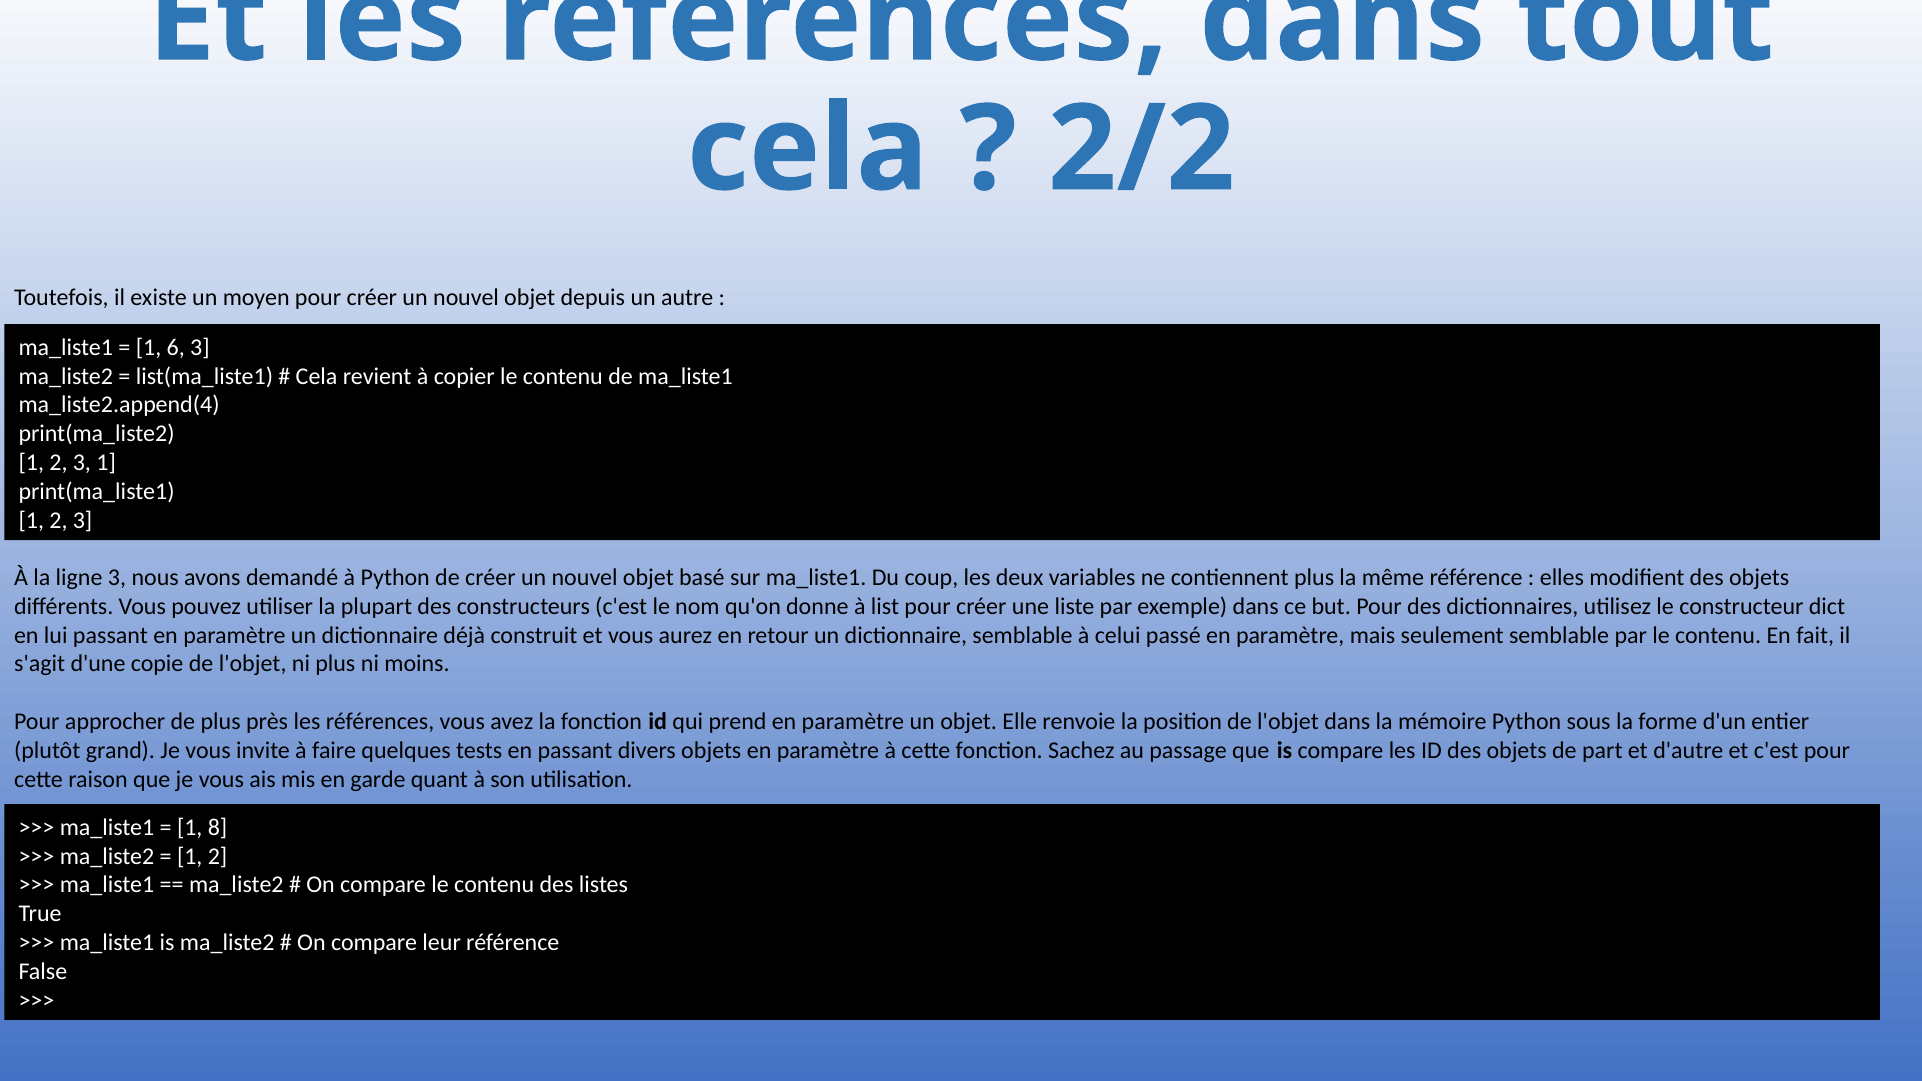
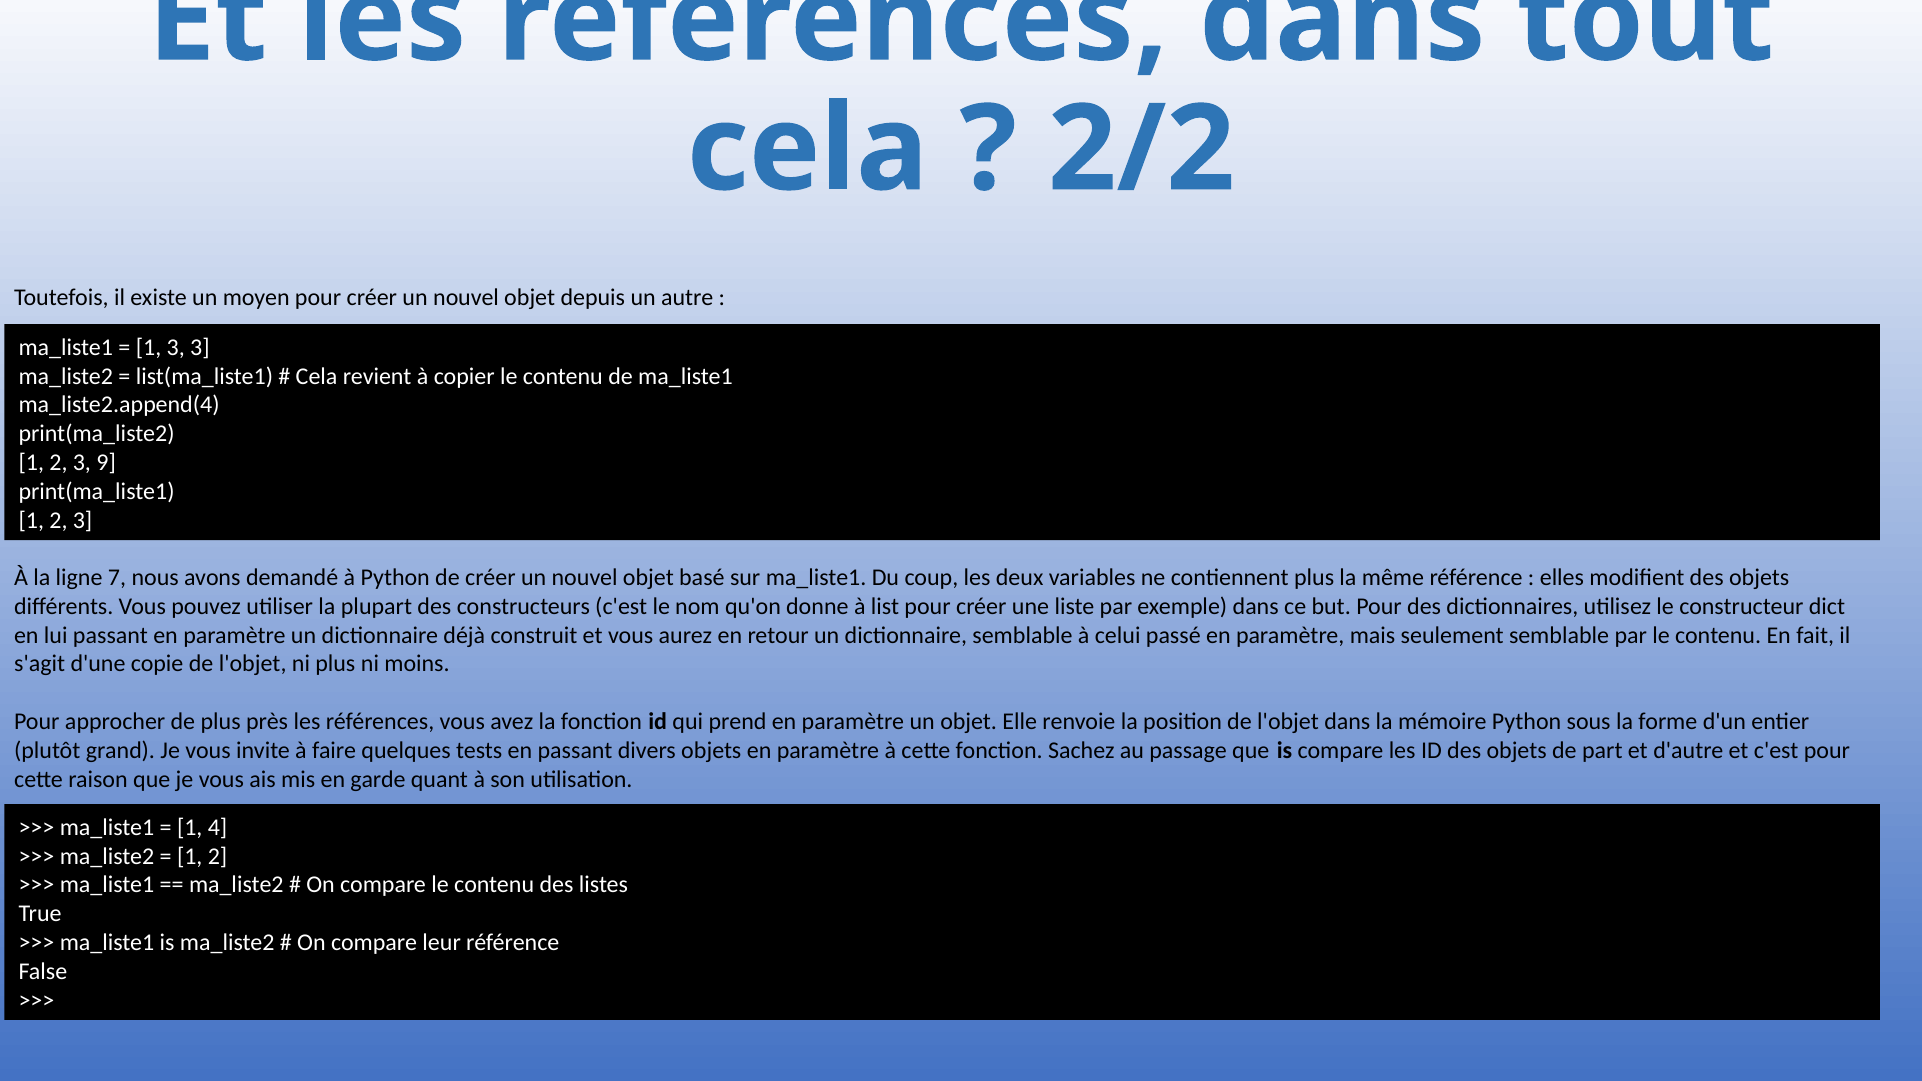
1 6: 6 -> 3 (176, 347)
3 1: 1 -> 9 (106, 463)
ligne 3: 3 -> 7 (117, 578)
8: 8 -> 4 (218, 827)
